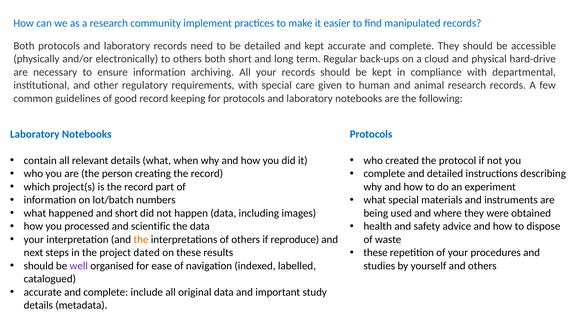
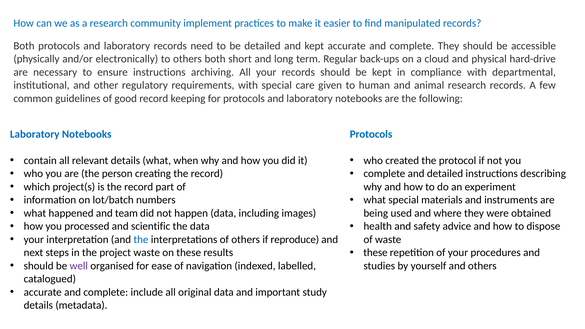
ensure information: information -> instructions (159, 72)
and short: short -> team (126, 213)
the colour: orange -> blue (141, 240)
project dated: dated -> waste (147, 253)
